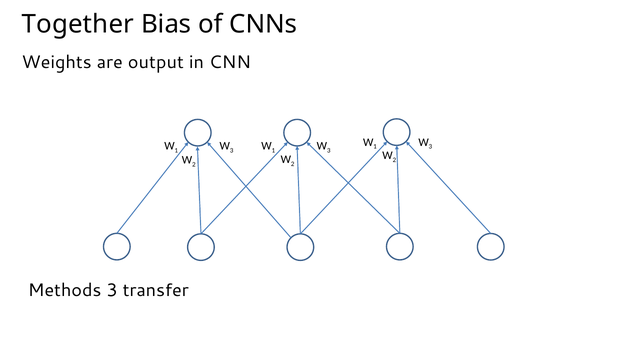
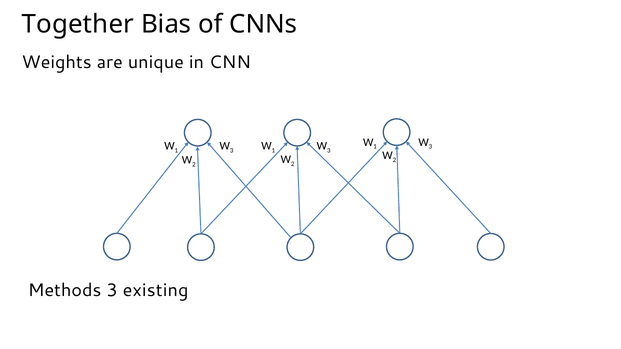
output: output -> unique (156, 62)
transfer: transfer -> existing (156, 291)
